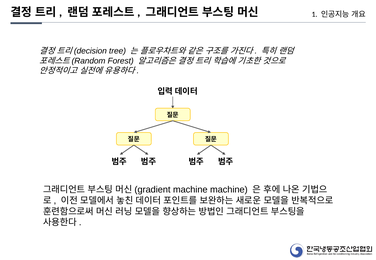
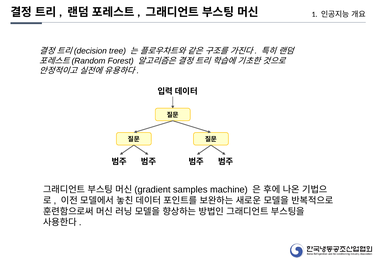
machine: machine -> samples (190, 190)
